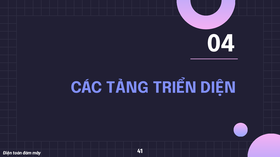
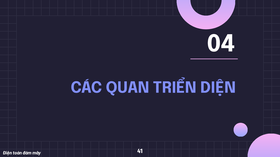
TẢNG: TẢNG -> QUAN (127, 88)
